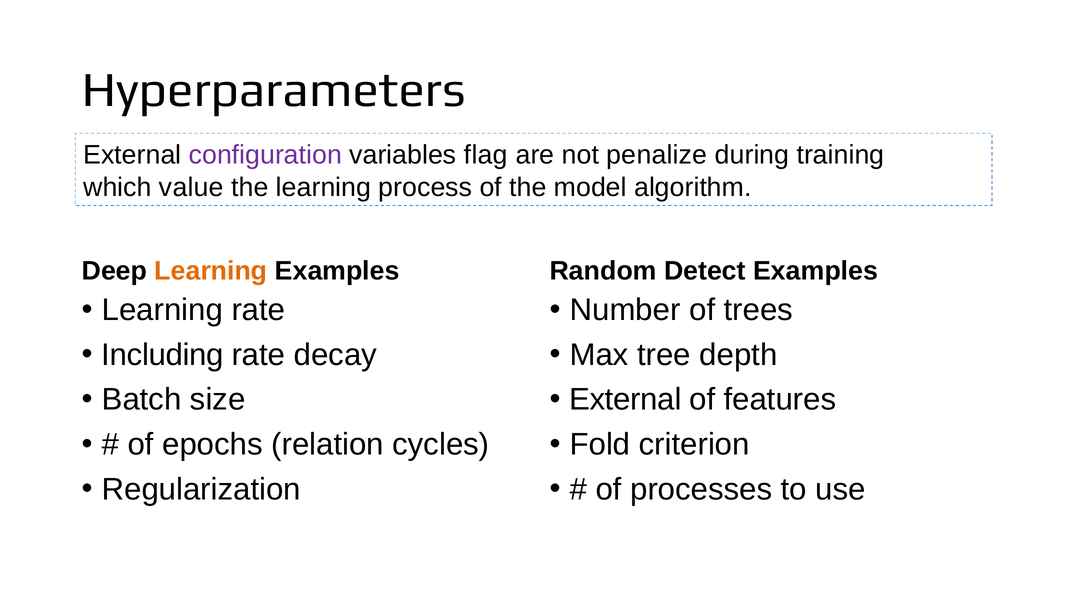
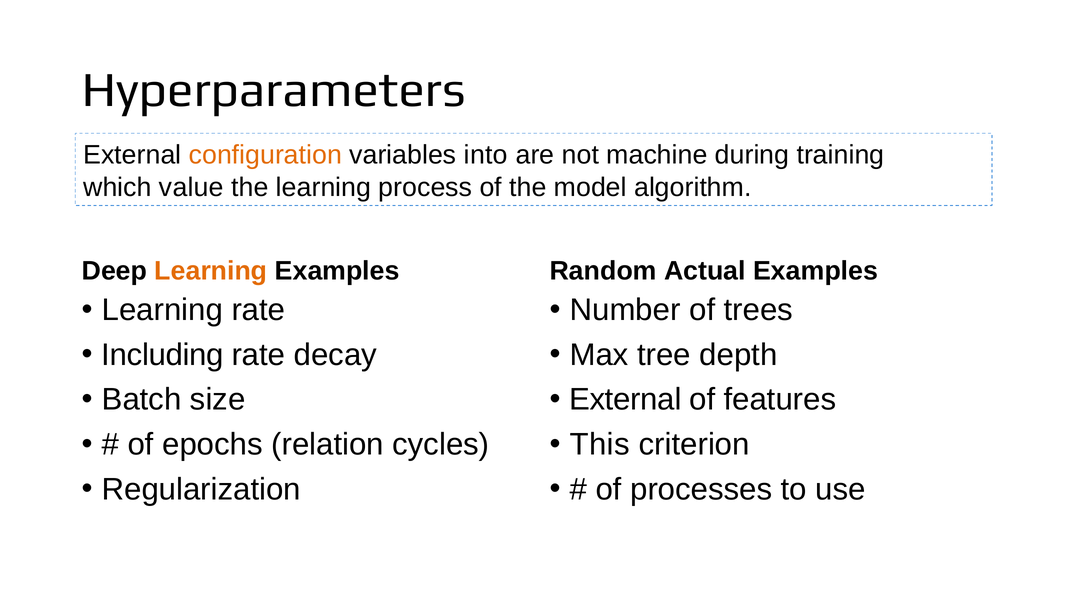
configuration colour: purple -> orange (265, 155)
flag: flag -> into (486, 155)
penalize: penalize -> machine (657, 155)
Detect: Detect -> Actual (705, 271)
Fold: Fold -> This (600, 444)
